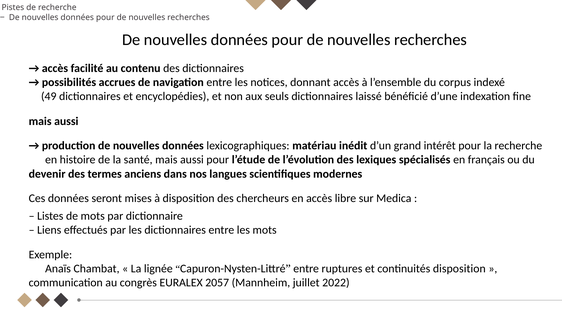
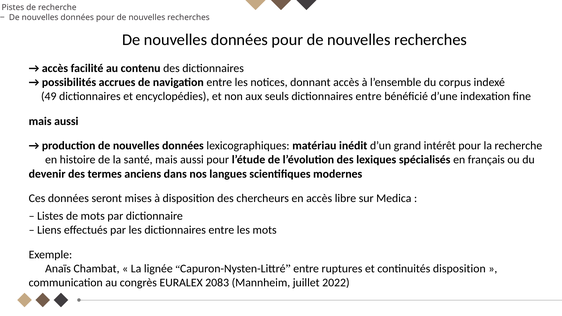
seuls dictionnaires laissé: laissé -> entre (369, 96)
2057: 2057 -> 2083 (217, 283)
